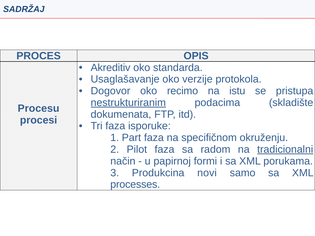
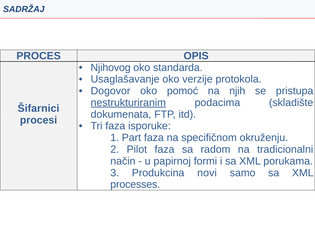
Akreditiv: Akreditiv -> Njihovog (111, 68)
recimo: recimo -> pomoć (183, 91)
istu: istu -> njih (237, 91)
Procesu: Procesu -> Šifarnici (39, 109)
tradicionalni underline: present -> none (285, 150)
